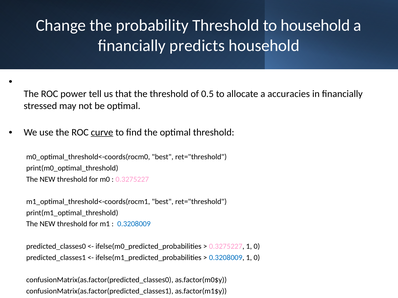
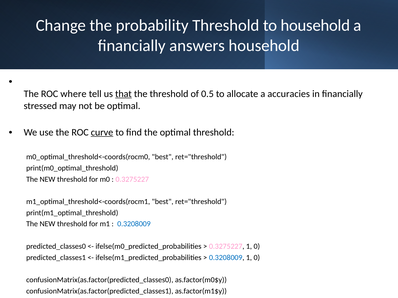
predicts: predicts -> answers (197, 46)
power: power -> where (73, 94)
that underline: none -> present (123, 94)
